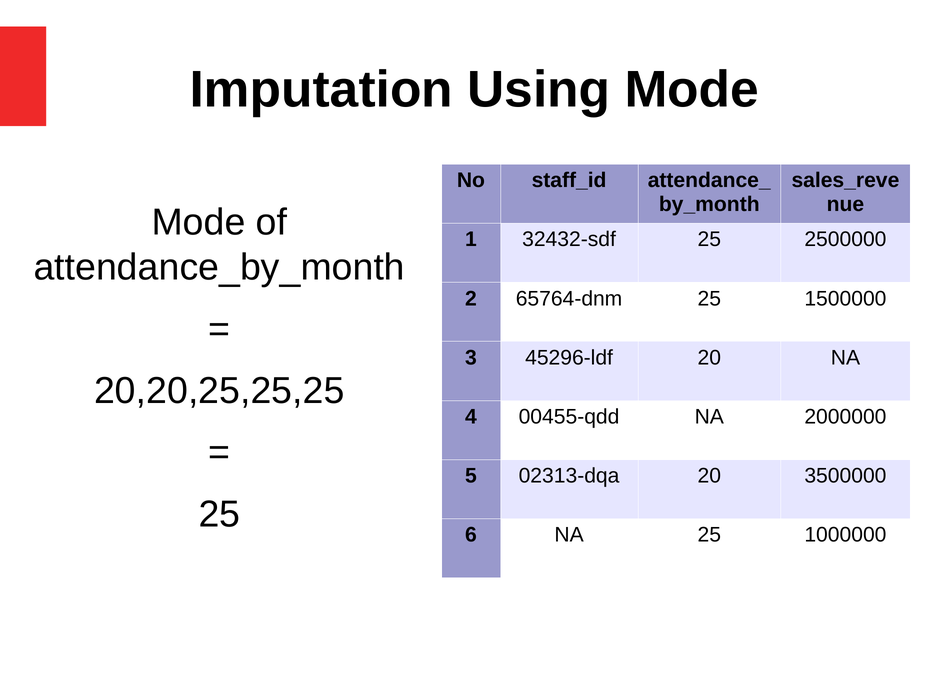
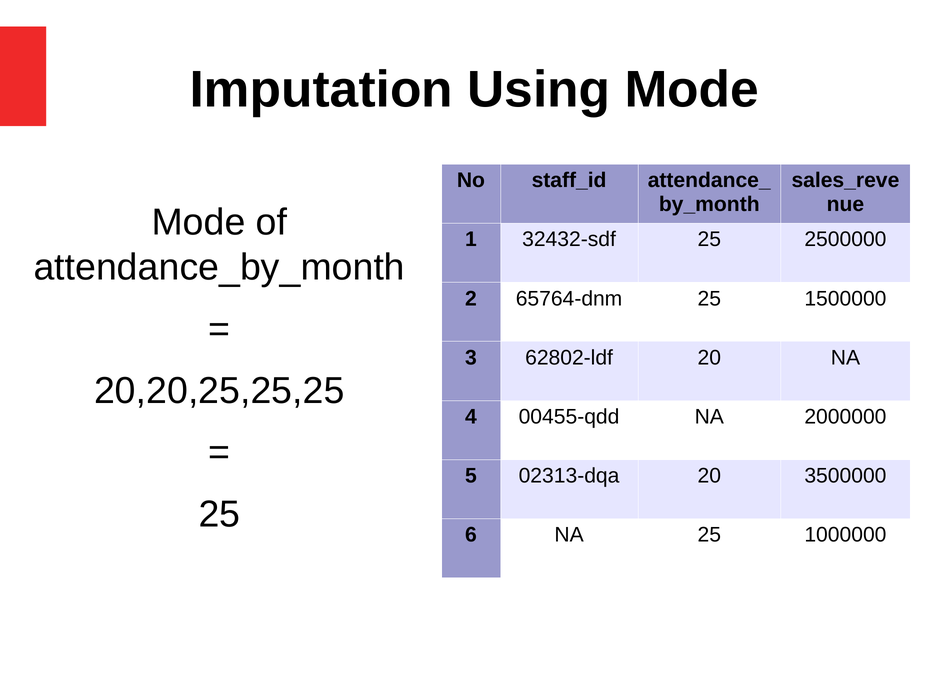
45296-ldf: 45296-ldf -> 62802-ldf (569, 357)
